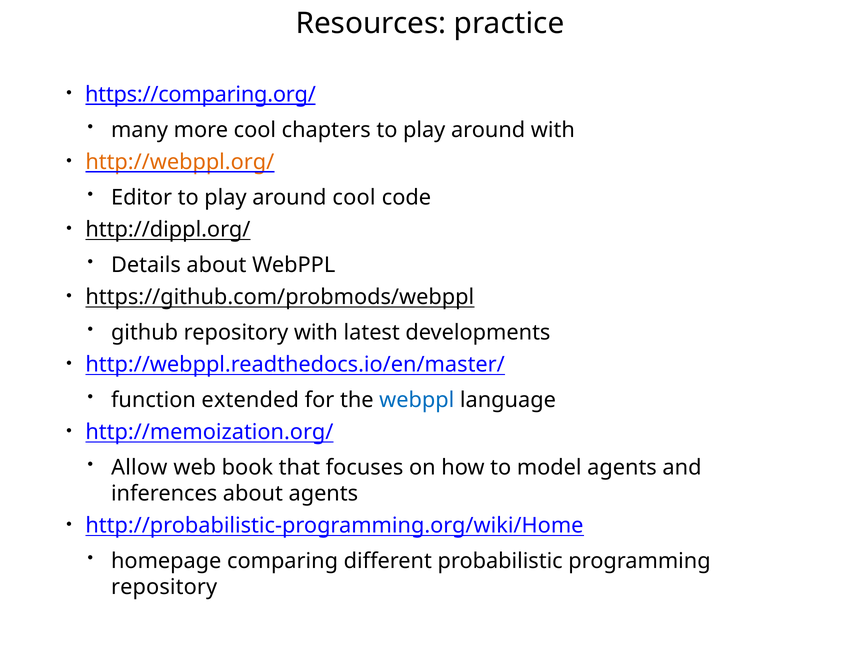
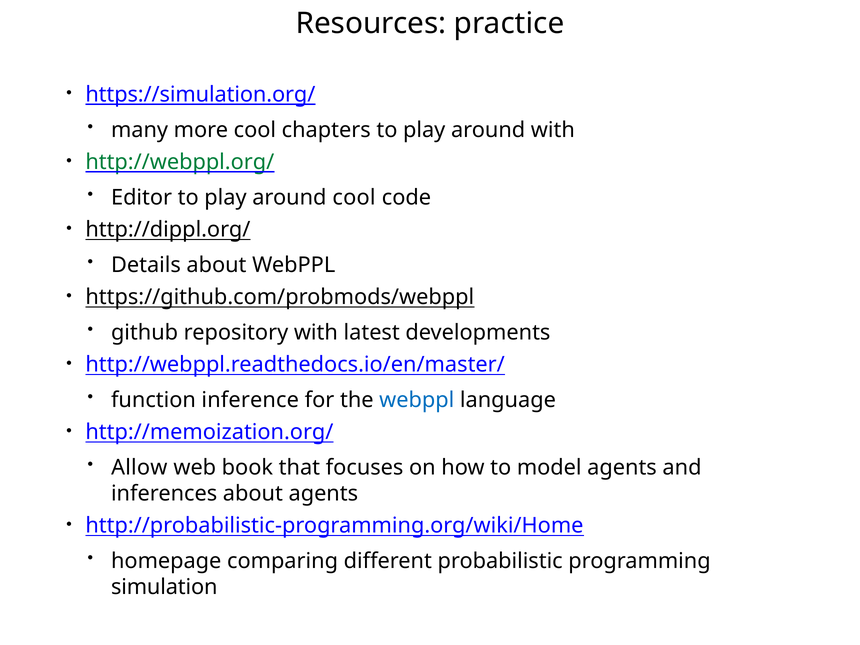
https://comparing.org/: https://comparing.org/ -> https://simulation.org/ (200, 94)
http://webppl.org/ colour: orange -> green (180, 162)
extended: extended -> inference (250, 400)
repository: repository -> simulation (164, 587)
